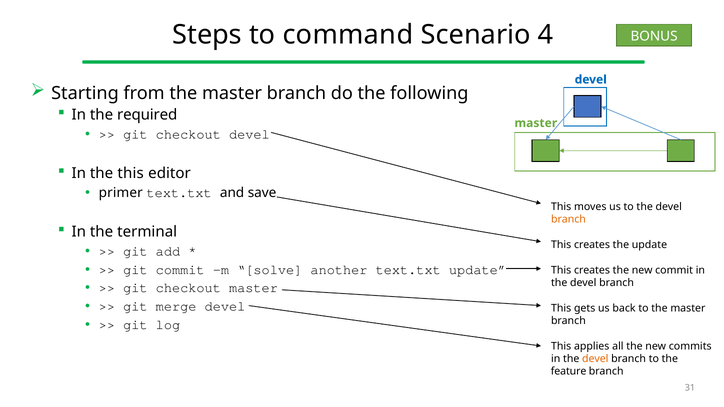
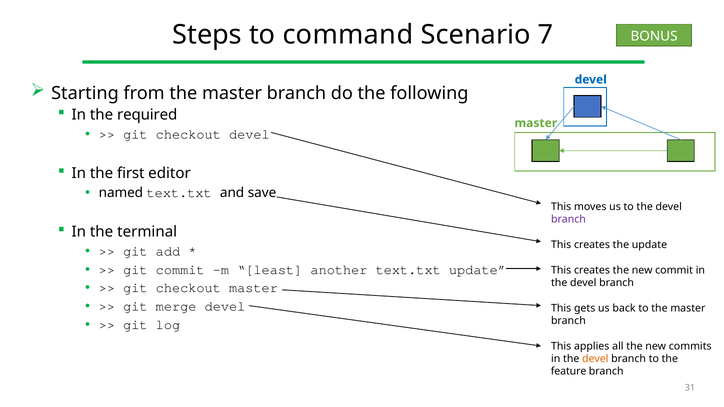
4: 4 -> 7 (546, 35)
the this: this -> first (131, 174)
primer: primer -> named (121, 193)
branch colour: orange -> purple (568, 219)
solve: solve -> least (270, 270)
